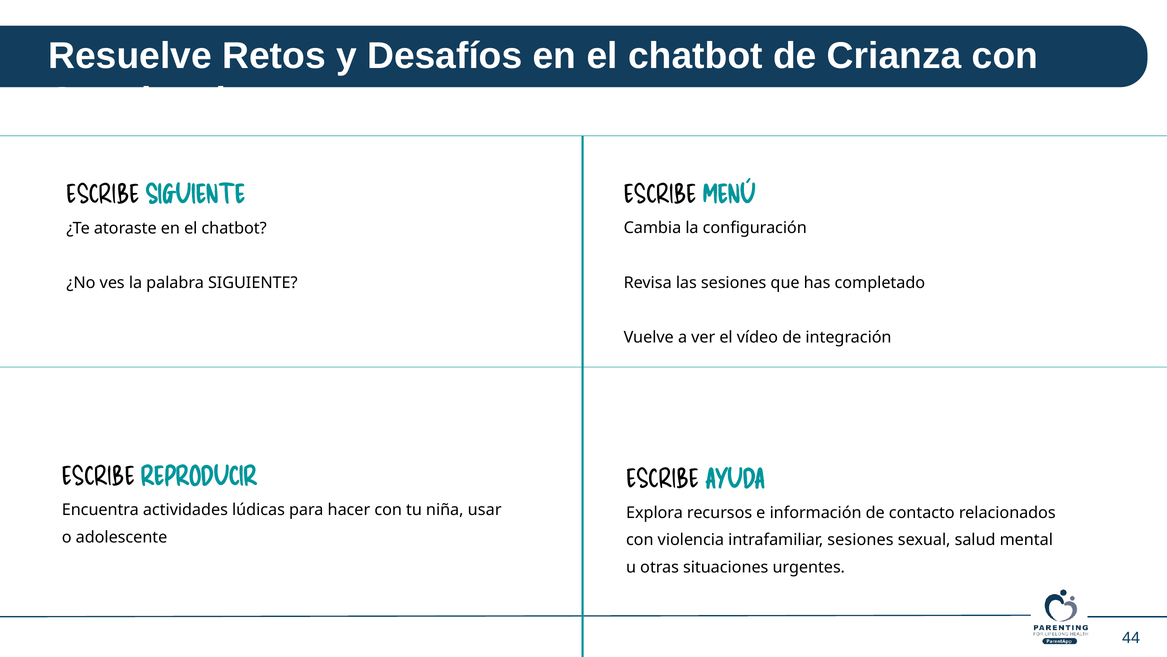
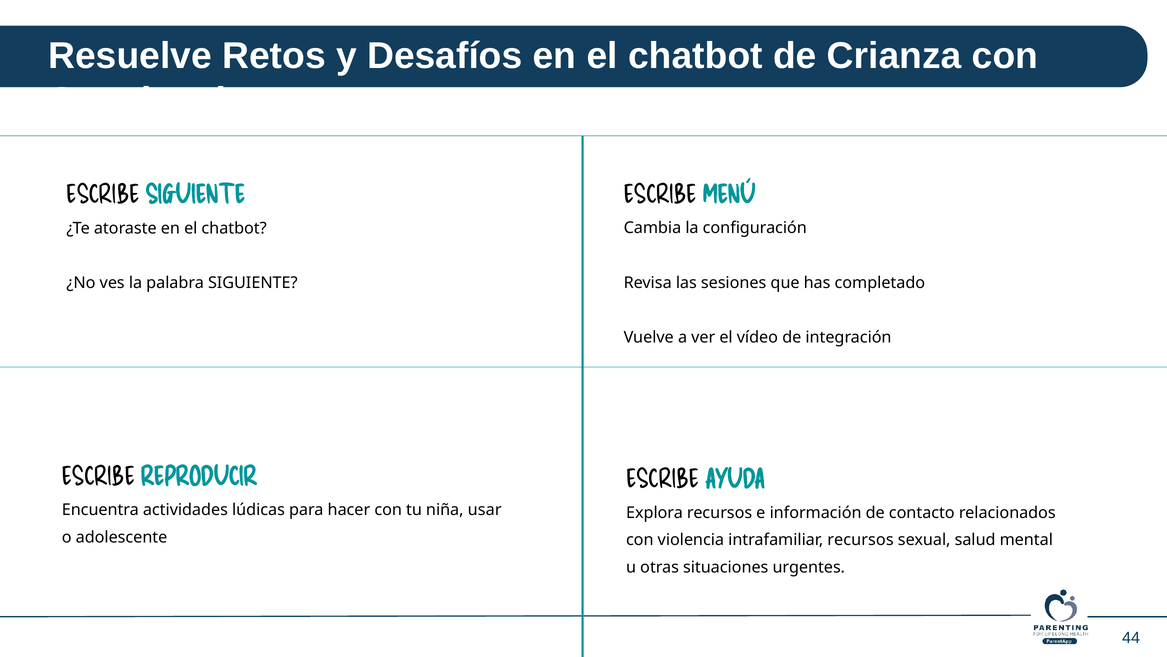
intrafamiliar sesiones: sesiones -> recursos (860, 540)
